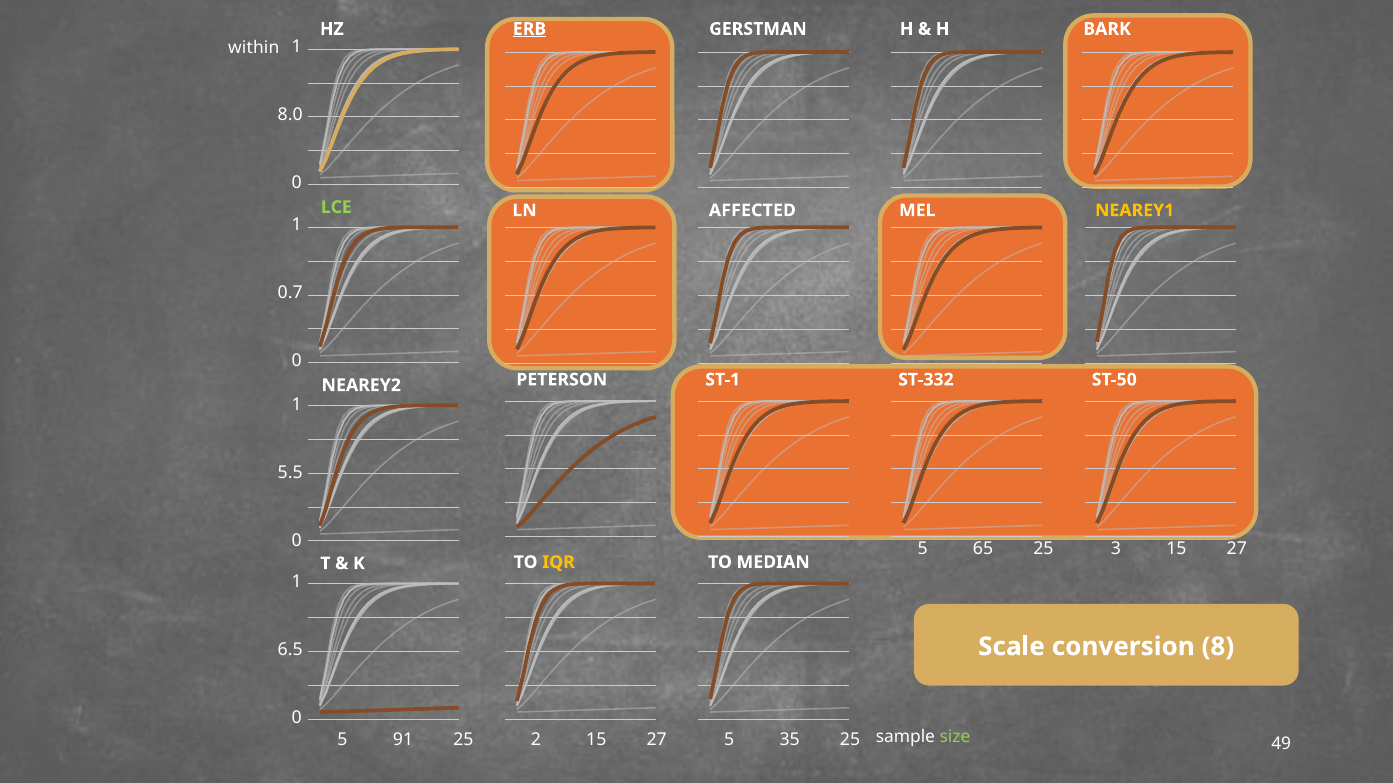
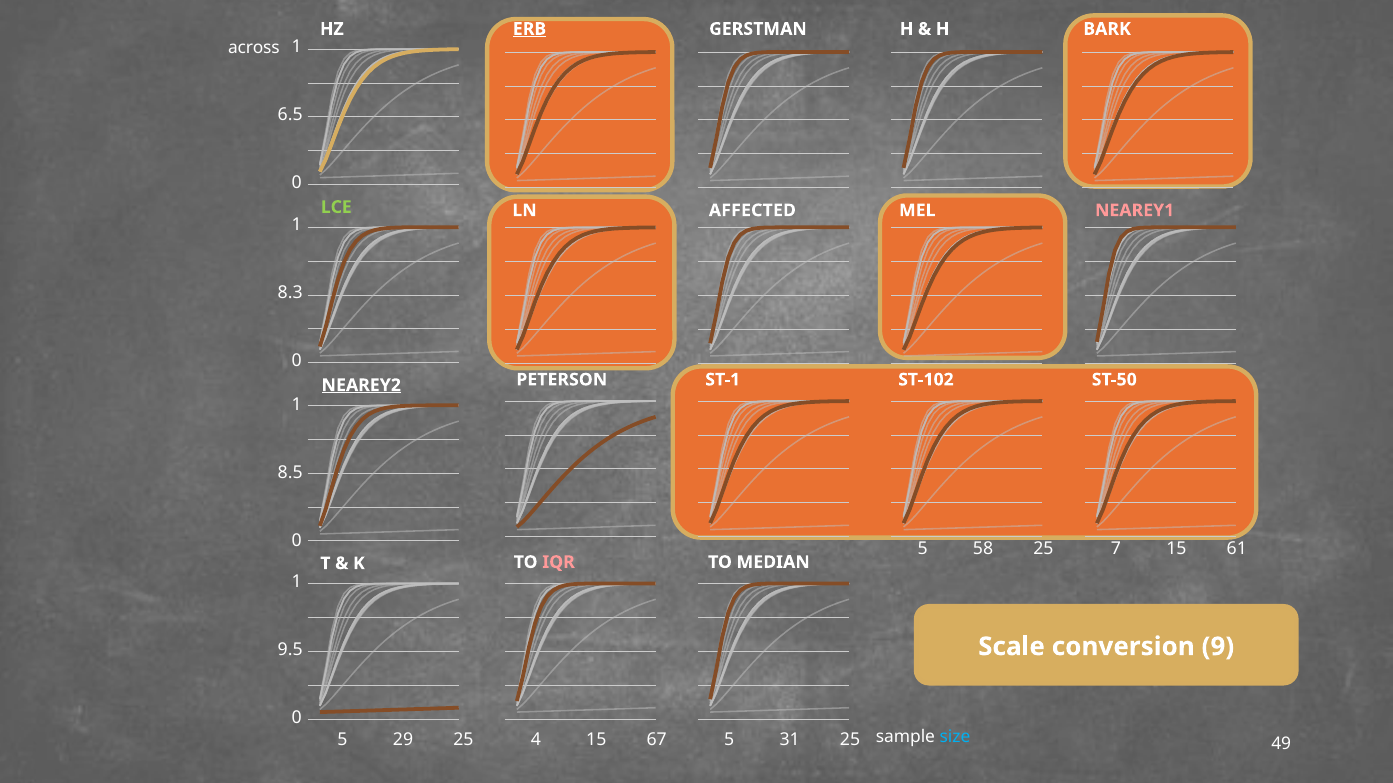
within: within -> across (254, 47)
8.0: 8.0 -> 6.5 (290, 115)
NEAREY1 colour: yellow -> pink (1135, 211)
0.7: 0.7 -> 8.3 (290, 293)
NEAREY2 underline: none -> present (361, 385)
ST-332: ST-332 -> ST-102 (926, 380)
5.5: 5.5 -> 8.5 (290, 473)
65: 65 -> 58 (983, 549)
3: 3 -> 7 (1116, 549)
27: 27 -> 61 (1237, 549)
IQR colour: yellow -> pink (559, 562)
8: 8 -> 9 (1218, 647)
6.5: 6.5 -> 9.5 (290, 650)
size colour: light green -> light blue (955, 737)
91: 91 -> 29 (403, 740)
2: 2 -> 4 (536, 740)
27: 27 -> 67 (657, 740)
35: 35 -> 31 (790, 740)
